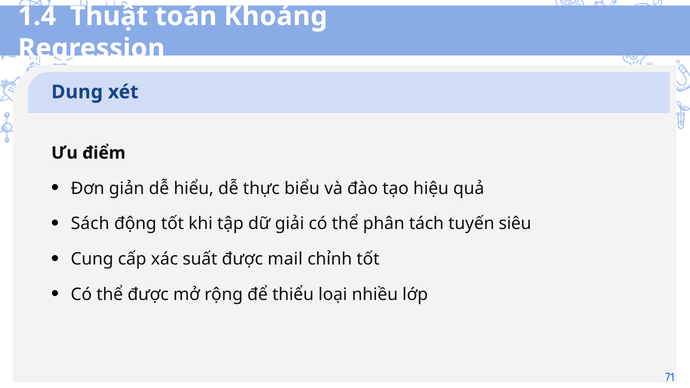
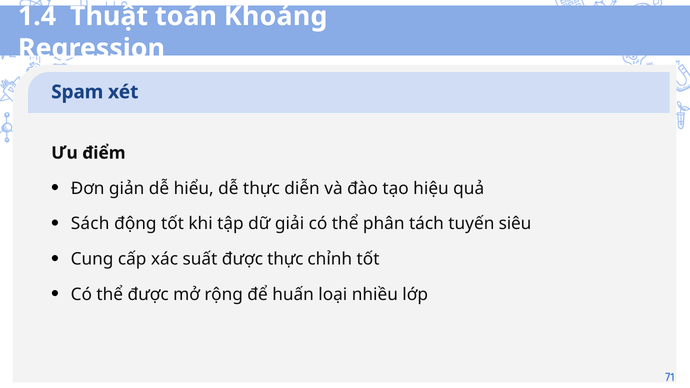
Dụng: Dụng -> Spam (77, 92)
biểu: biểu -> diễn (302, 188)
được mail: mail -> thực (285, 259)
thiểu: thiểu -> huấn (293, 294)
